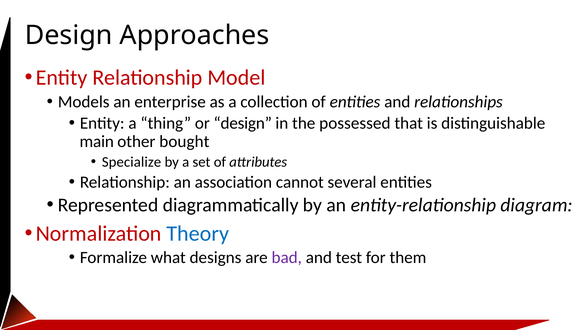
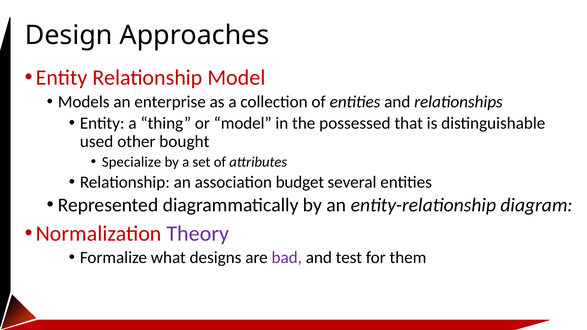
or design: design -> model (243, 123)
main: main -> used (97, 142)
cannot: cannot -> budget (300, 182)
Theory colour: blue -> purple (198, 234)
